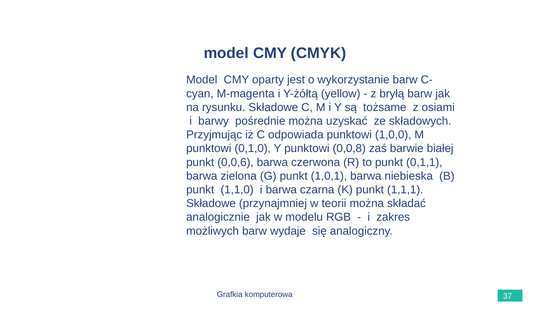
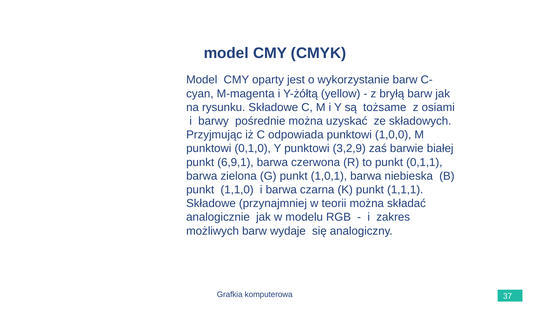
0,0,8: 0,0,8 -> 3,2,9 (349, 149)
0,0,6: 0,0,6 -> 6,9,1 (235, 162)
